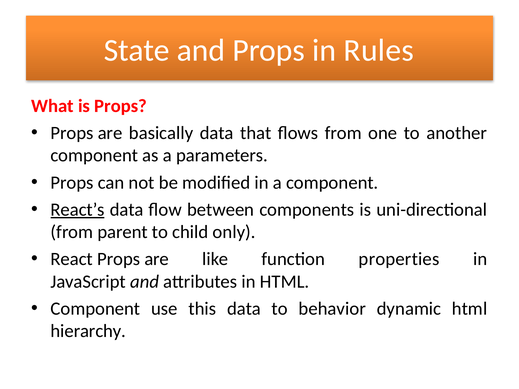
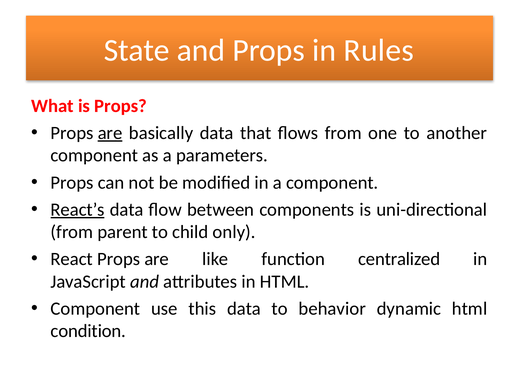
are underline: none -> present (110, 133)
properties: properties -> centralized (399, 259)
hierarchy: hierarchy -> condition (88, 331)
